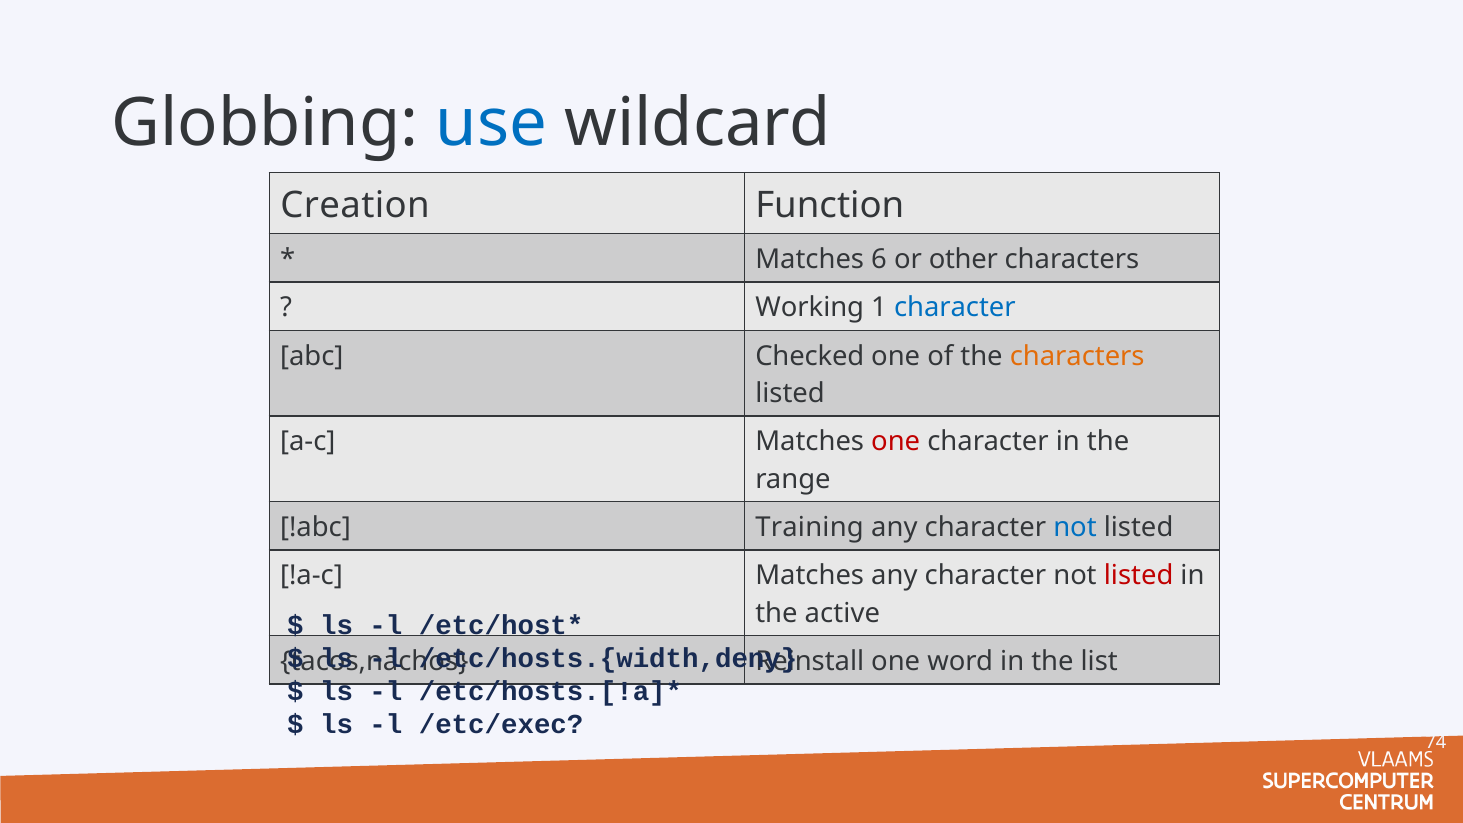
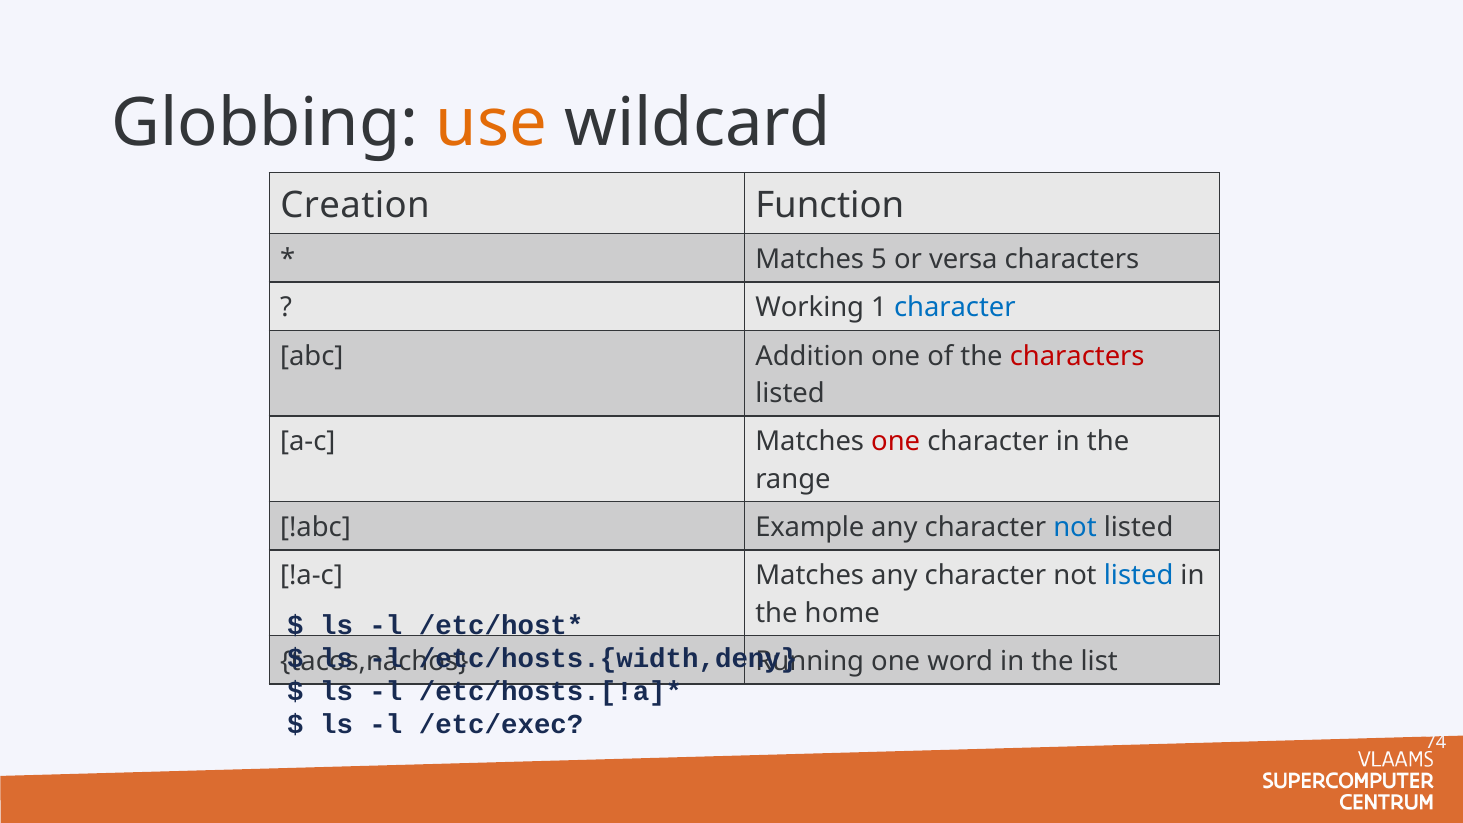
use colour: blue -> orange (492, 123)
6: 6 -> 5 (879, 259)
other: other -> versa (963, 259)
Checked: Checked -> Addition (810, 356)
characters colour: orange -> red (1077, 356)
Training: Training -> Example (810, 527)
listed colour: red -> blue (1139, 576)
active: active -> home (842, 613)
Reinstall: Reinstall -> Running (810, 661)
